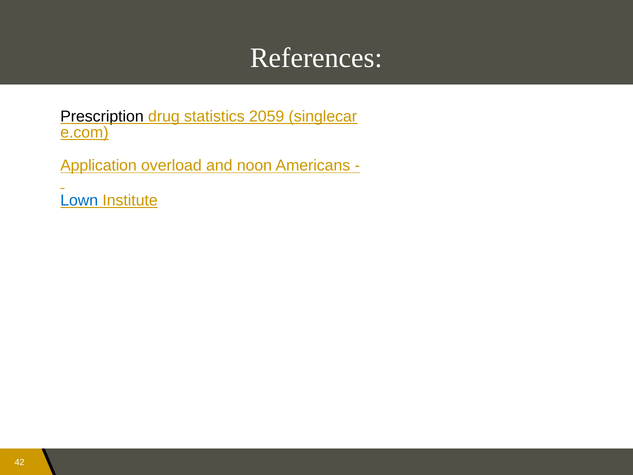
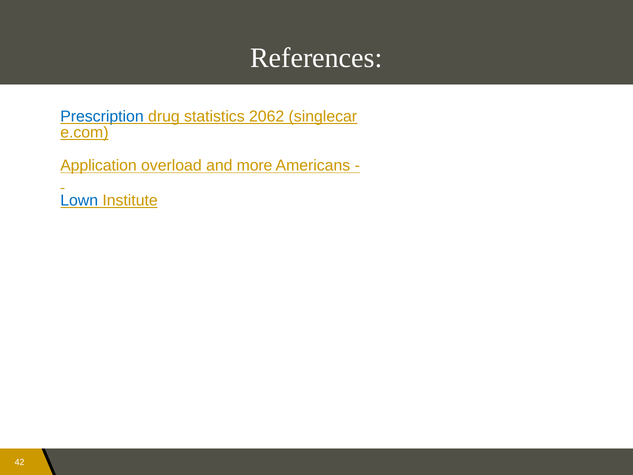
Prescription colour: black -> blue (102, 116)
2059: 2059 -> 2062 (267, 116)
noon: noon -> more (255, 166)
